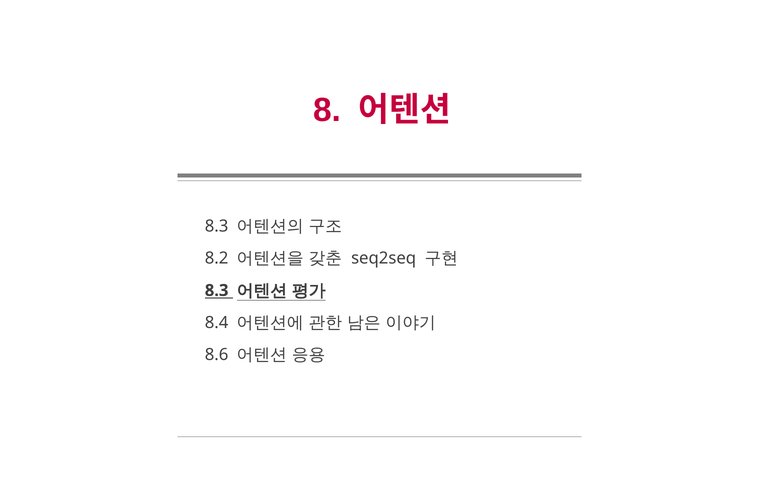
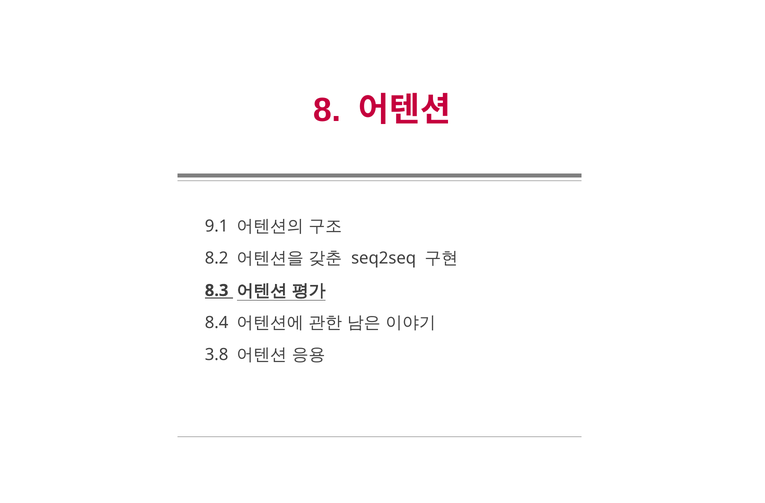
8.3: 8.3 -> 9.1 (217, 226)
8.6: 8.6 -> 3.8 (217, 354)
